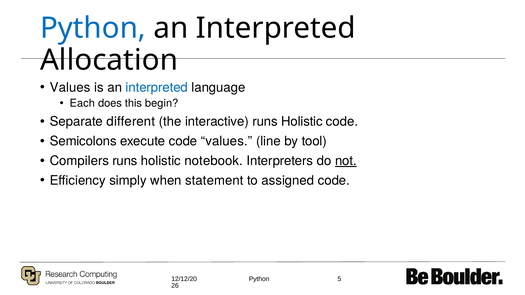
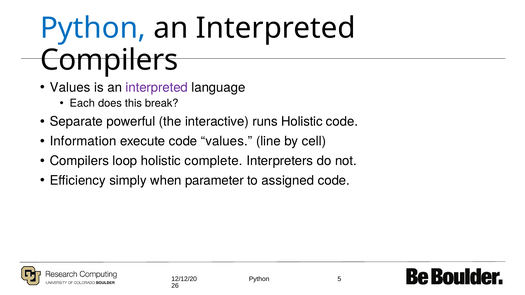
Allocation: Allocation -> Compilers (109, 60)
interpreted colour: blue -> purple (157, 88)
begin: begin -> break (162, 103)
different: different -> powerful (131, 122)
Semicolons: Semicolons -> Information (83, 141)
tool: tool -> cell (314, 141)
Compilers runs: runs -> loop (125, 161)
notebook: notebook -> complete (214, 161)
not underline: present -> none (346, 161)
statement: statement -> parameter (214, 181)
